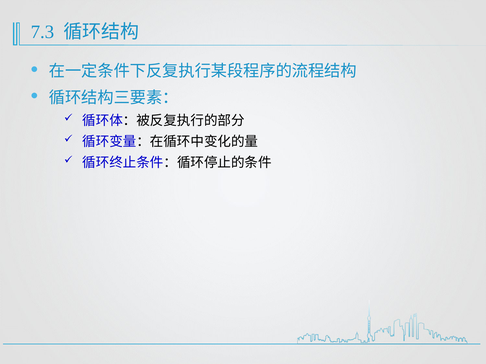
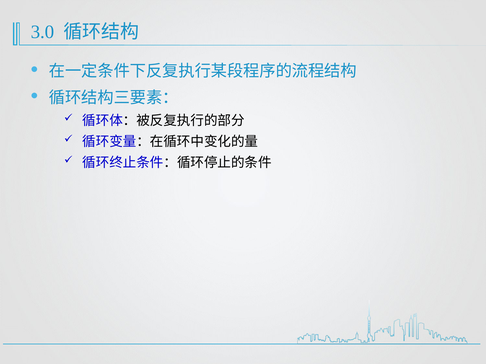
7.3: 7.3 -> 3.0 (42, 32)
